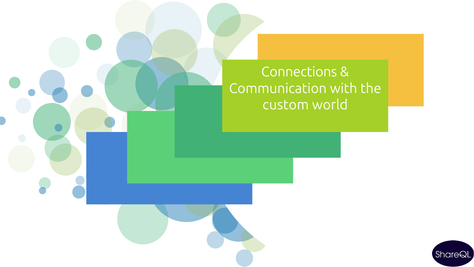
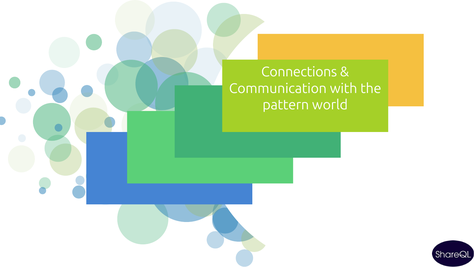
custom: custom -> pattern (286, 105)
